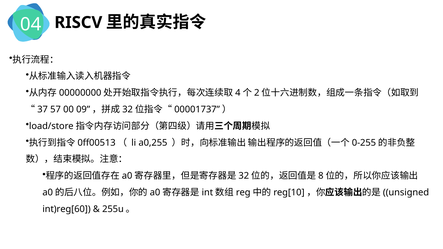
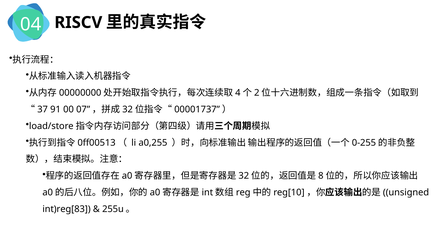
57: 57 -> 91 (56, 110)
09: 09 -> 07 (83, 110)
int)reg[60: int)reg[60 -> int)reg[83 (67, 209)
